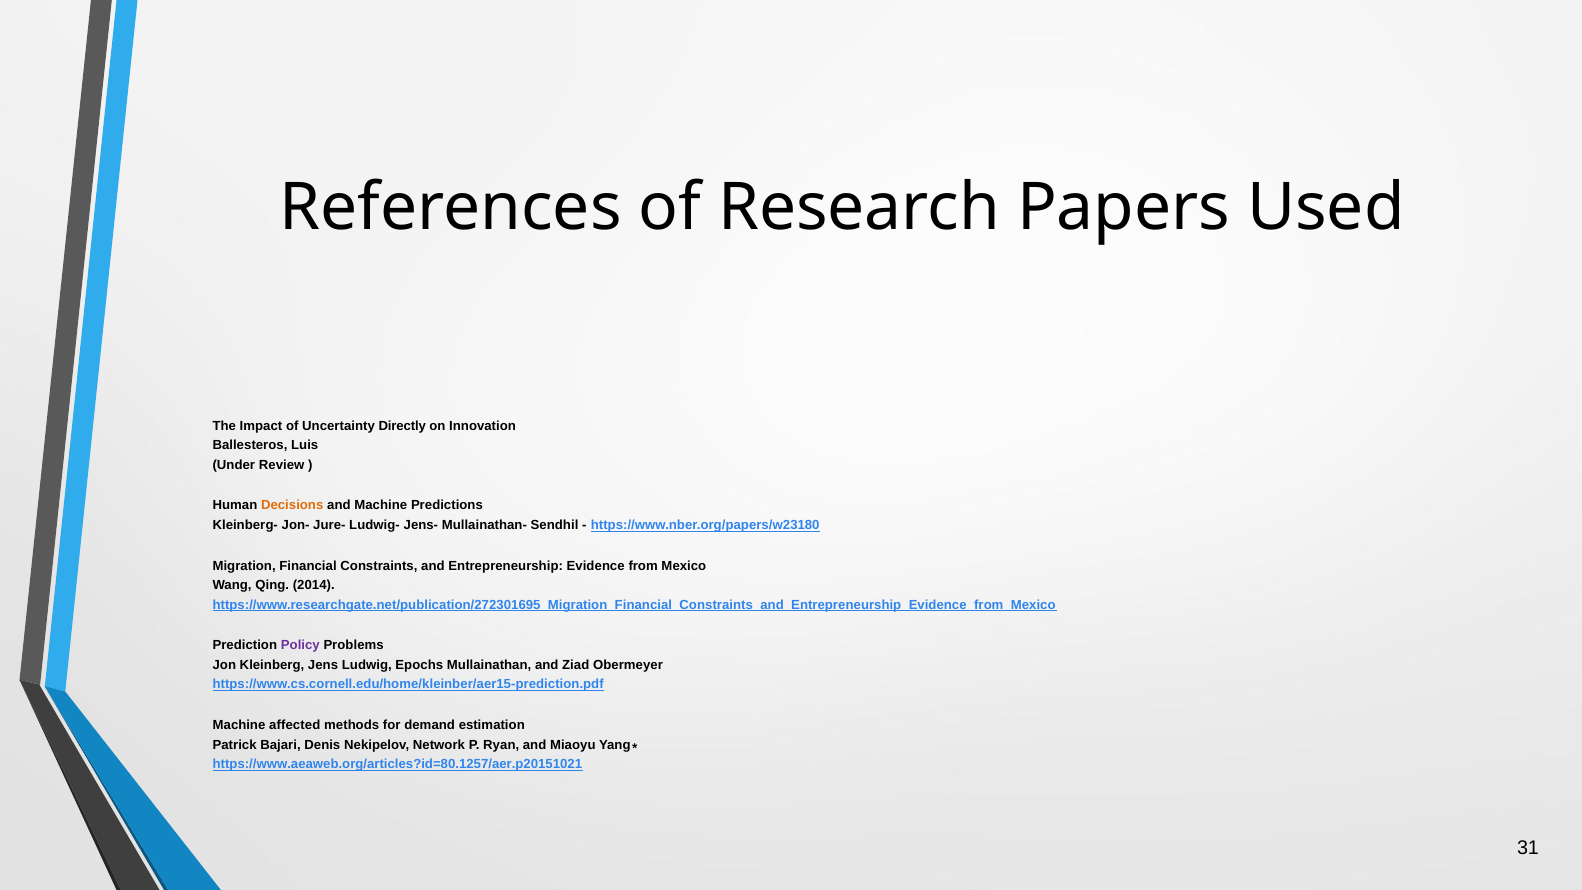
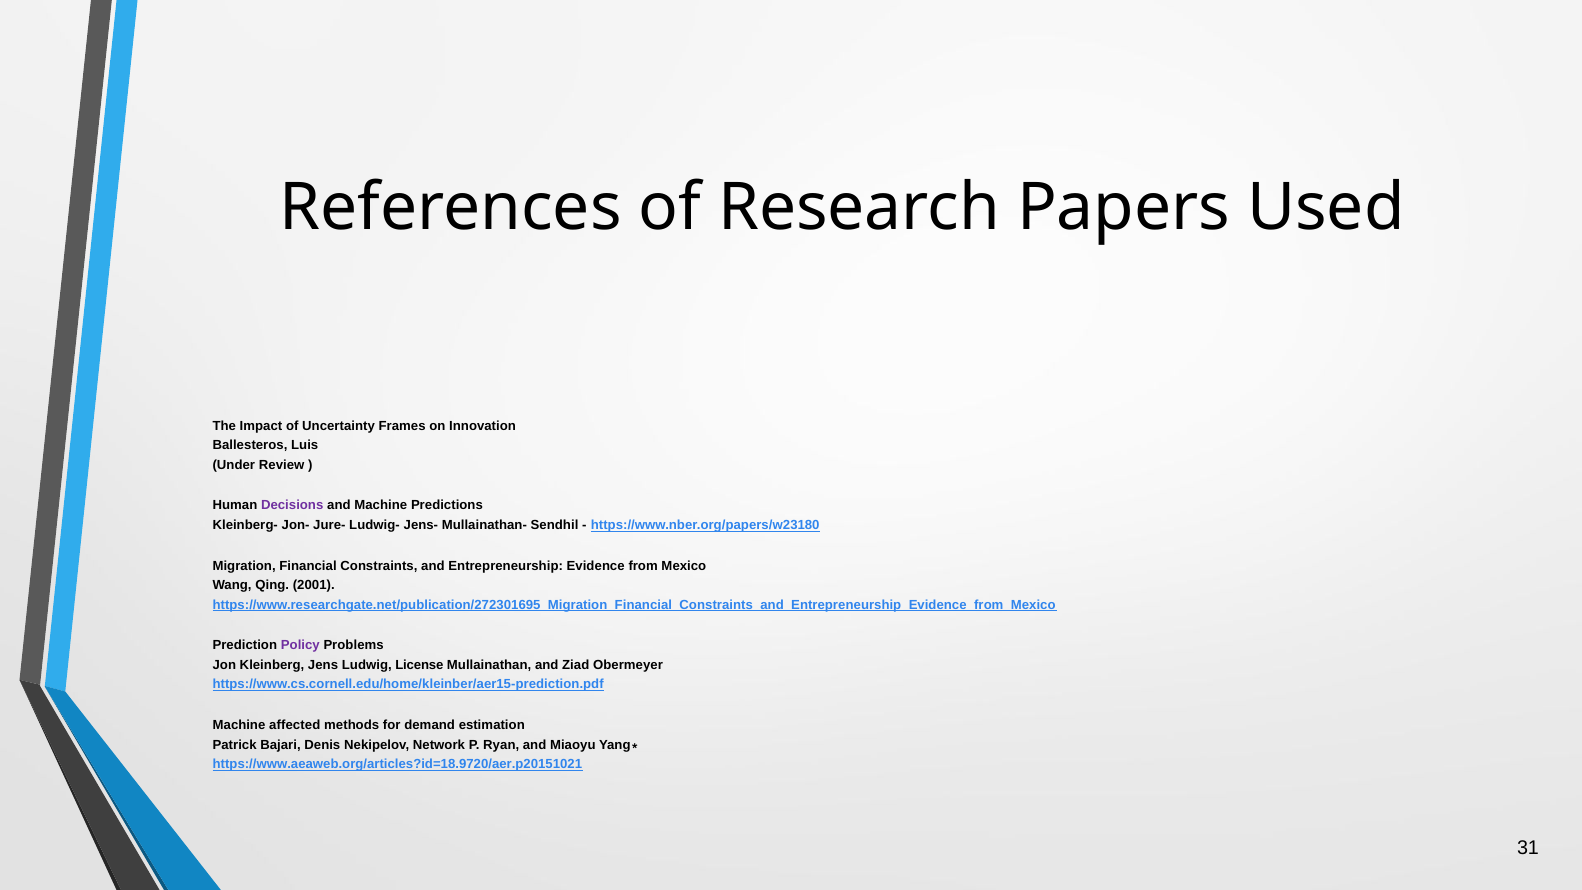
Directly: Directly -> Frames (402, 426)
Decisions colour: orange -> purple (292, 506)
2014: 2014 -> 2001 (314, 585)
Epochs: Epochs -> License (419, 665)
https://www.aeaweb.org/articles?id=80.1257/aer.p20151021: https://www.aeaweb.org/articles?id=80.1257/aer.p20151021 -> https://www.aeaweb.org/articles?id=18.9720/aer.p20151021 (397, 764)
